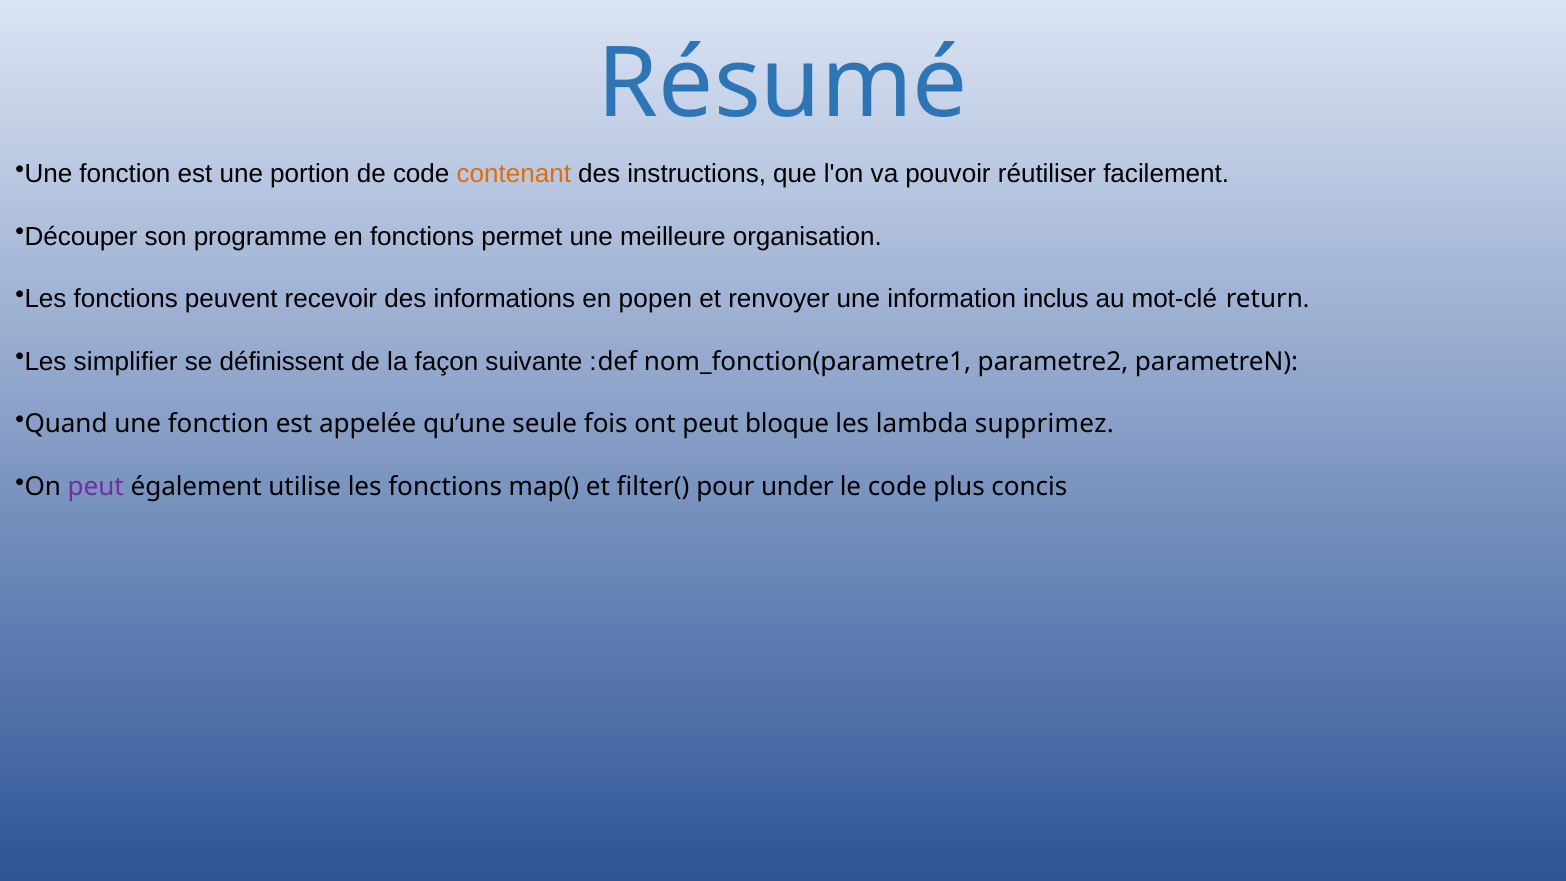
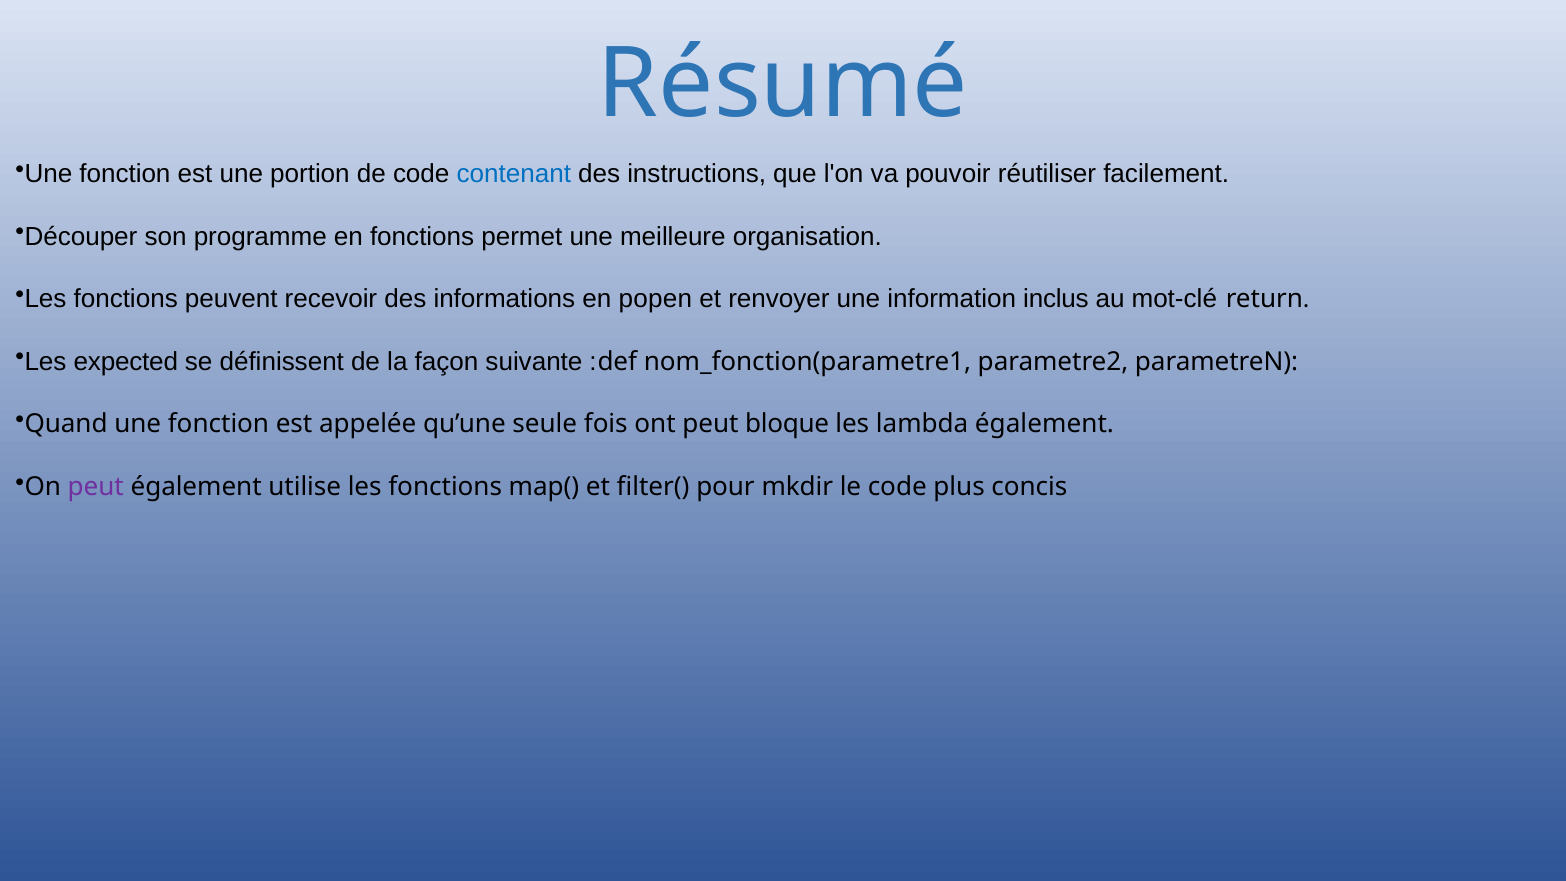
contenant colour: orange -> blue (514, 174)
simplifier: simplifier -> expected (126, 362)
lambda supprimez: supprimez -> également (1044, 424)
under: under -> mkdir (797, 487)
